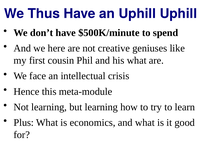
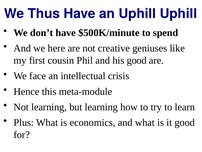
his what: what -> good (137, 60)
